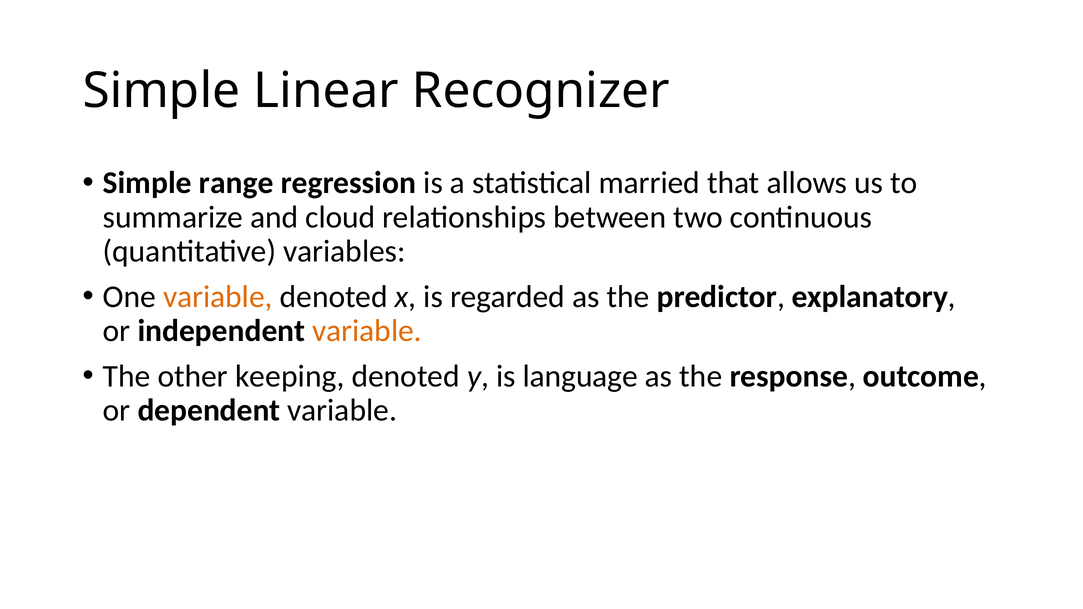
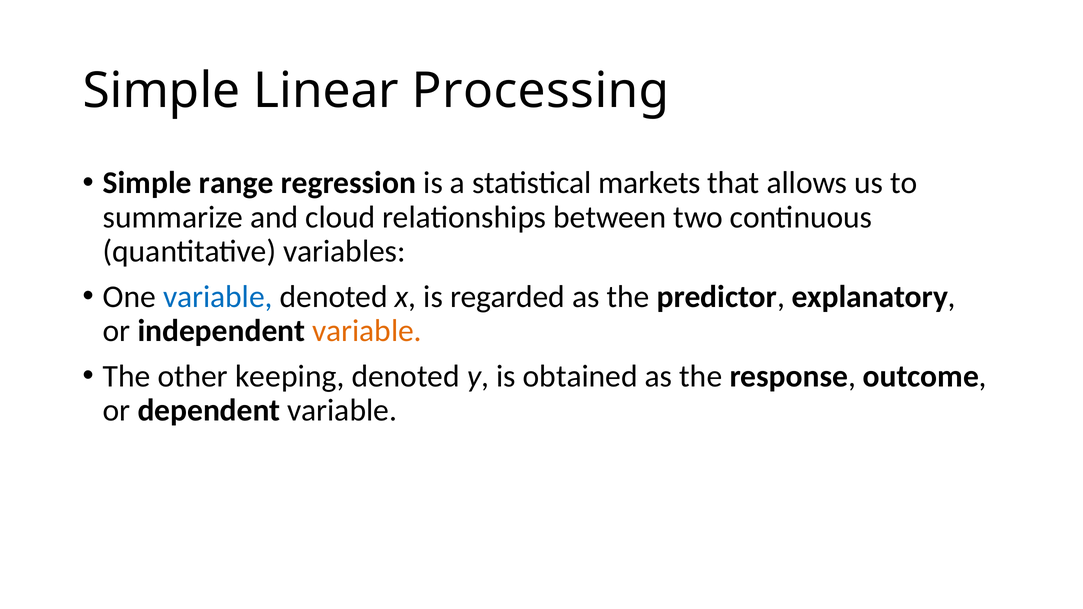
Recognizer: Recognizer -> Processing (541, 91)
married: married -> markets (650, 183)
variable colour: orange -> blue (218, 297)
language: language -> obtained (580, 376)
